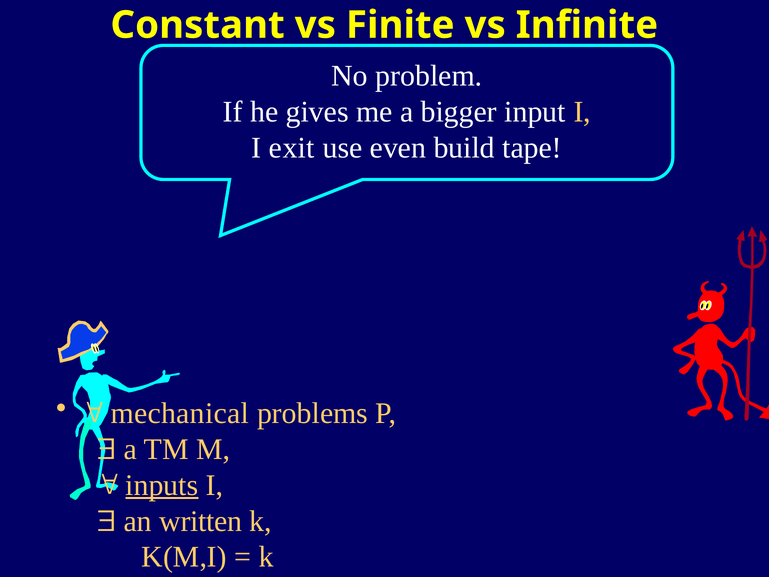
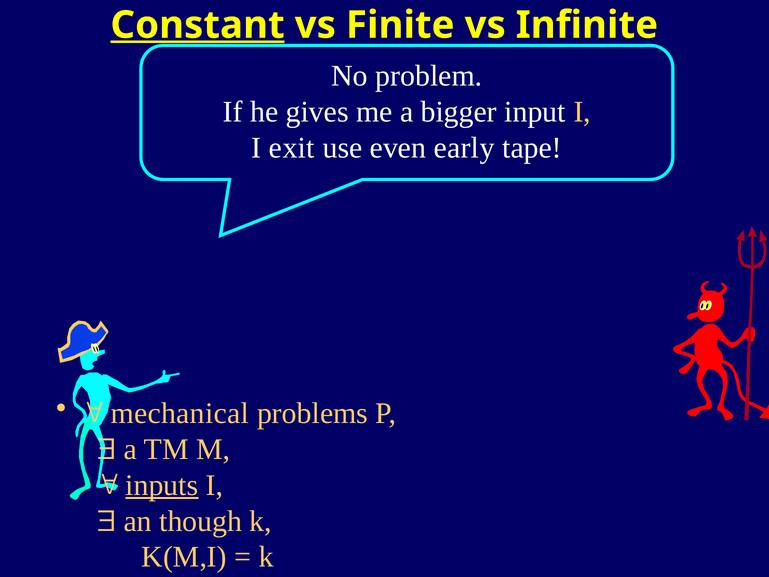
Constant underline: none -> present (198, 25)
build: build -> early (464, 148)
written: written -> though (201, 521)
